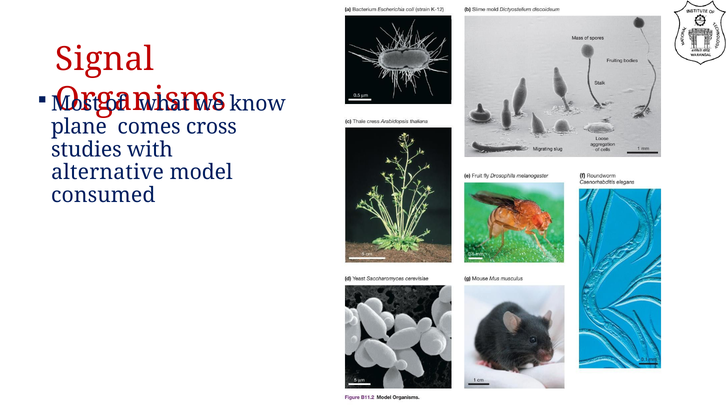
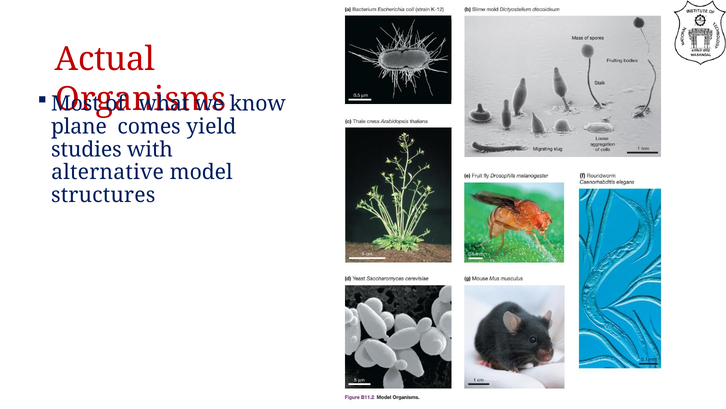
Signal: Signal -> Actual (105, 59)
cross: cross -> yield (211, 127)
consumed: consumed -> structures (103, 195)
